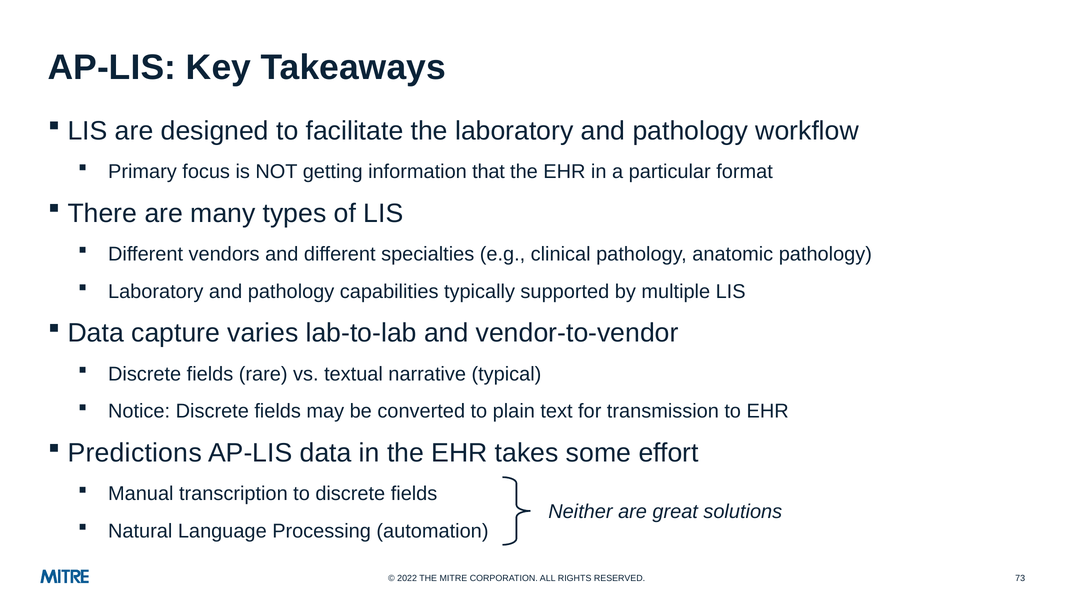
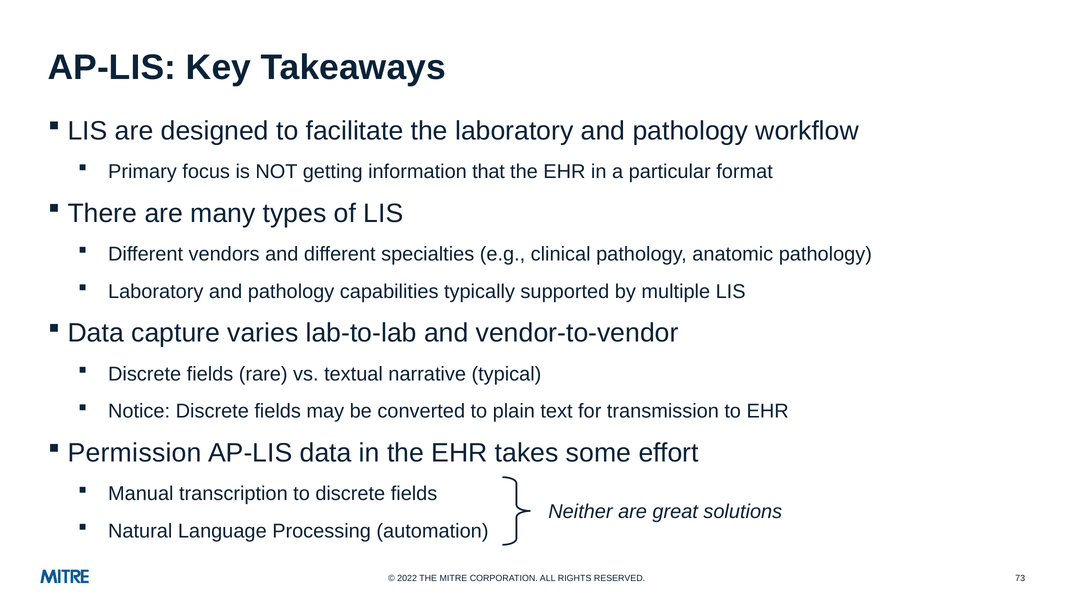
Predictions: Predictions -> Permission (135, 453)
